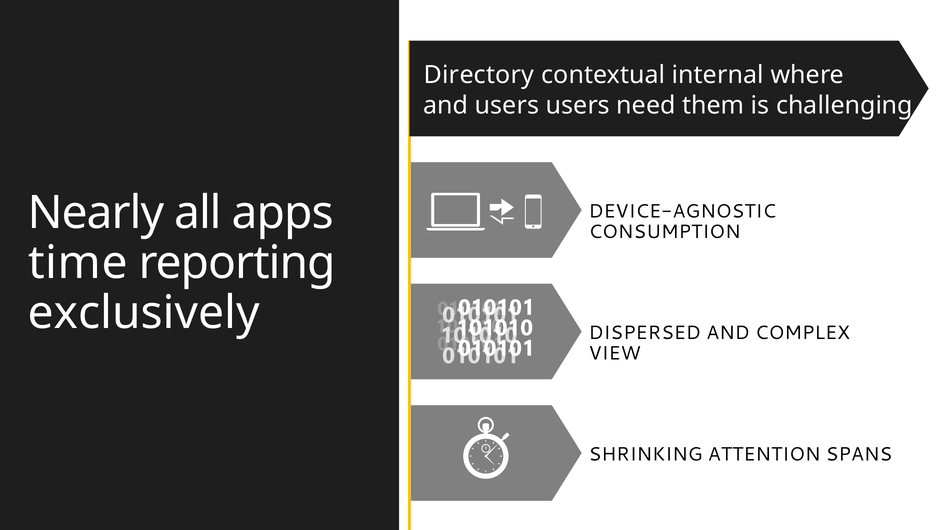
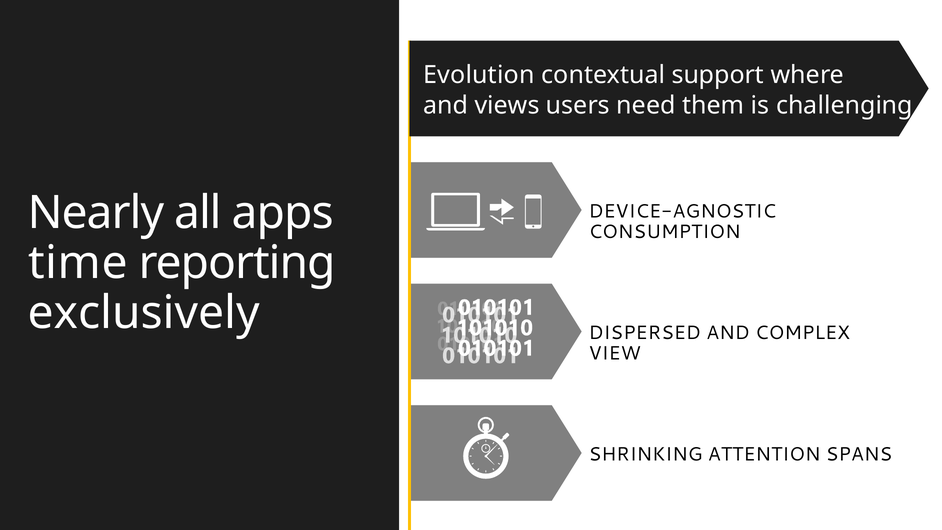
Directory: Directory -> Evolution (479, 75)
internal: internal -> support (718, 75)
and users: users -> views (507, 105)
